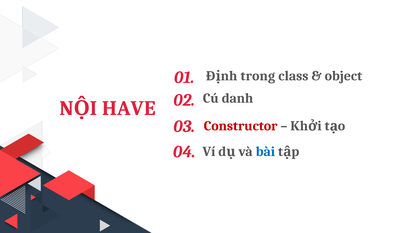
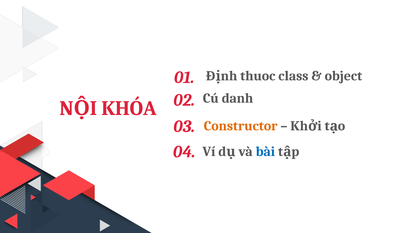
trong: trong -> thuoc (258, 76)
HAVE: HAVE -> KHÓA (129, 108)
Constructor colour: red -> orange (241, 126)
